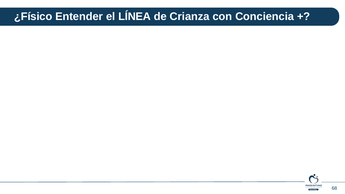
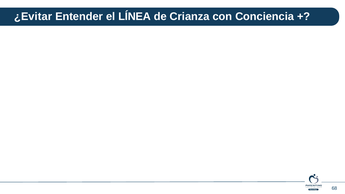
¿Físico: ¿Físico -> ¿Evitar (33, 17)
